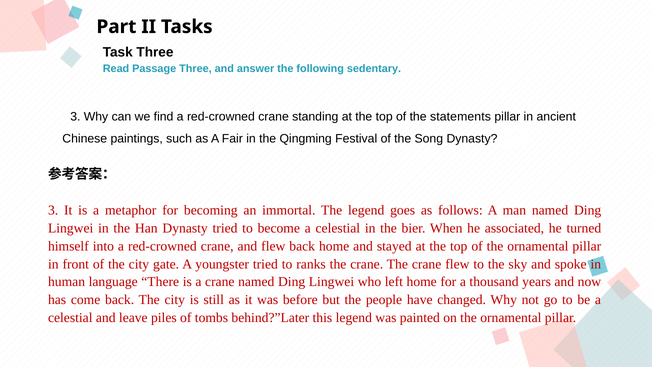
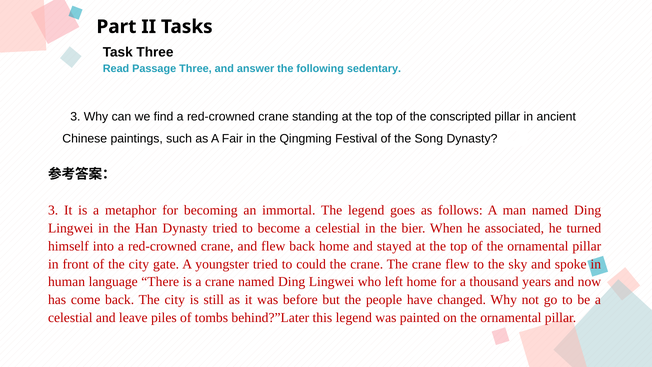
statements: statements -> conscripted (461, 117)
ranks: ranks -> could (311, 264)
